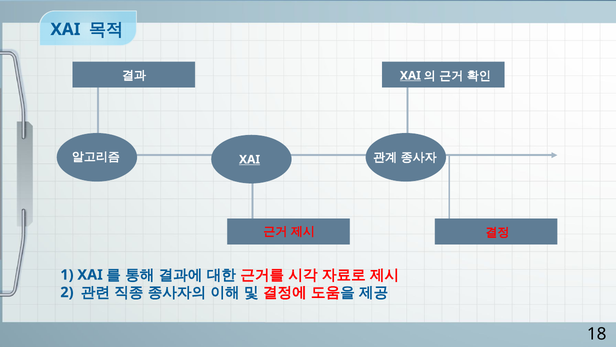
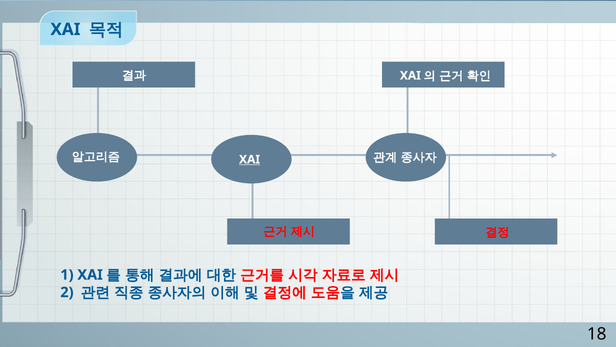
XAI underline: present -> none (410, 76)
